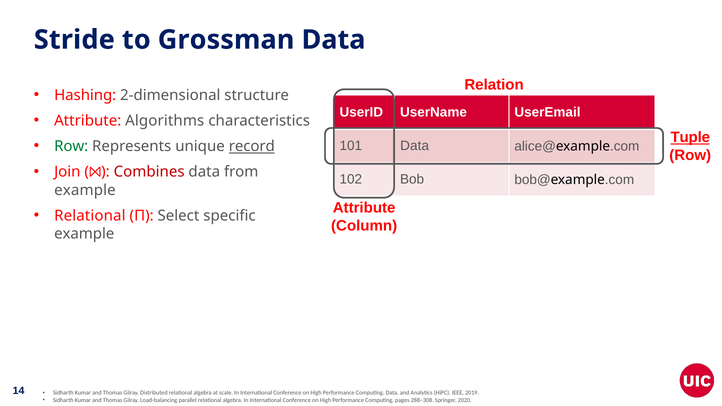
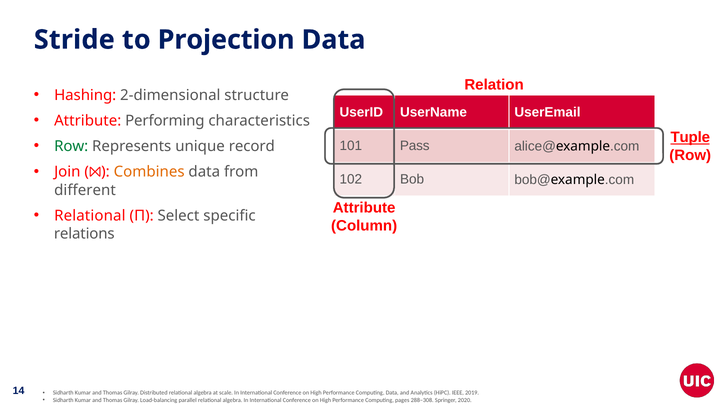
Grossman: Grossman -> Projection (226, 40)
Algorithms: Algorithms -> Performing (165, 121)
record underline: present -> none (252, 146)
101 Data: Data -> Pass (415, 146)
Combines colour: red -> orange (149, 172)
example: example -> different (85, 190)
example: example -> relations (84, 234)
